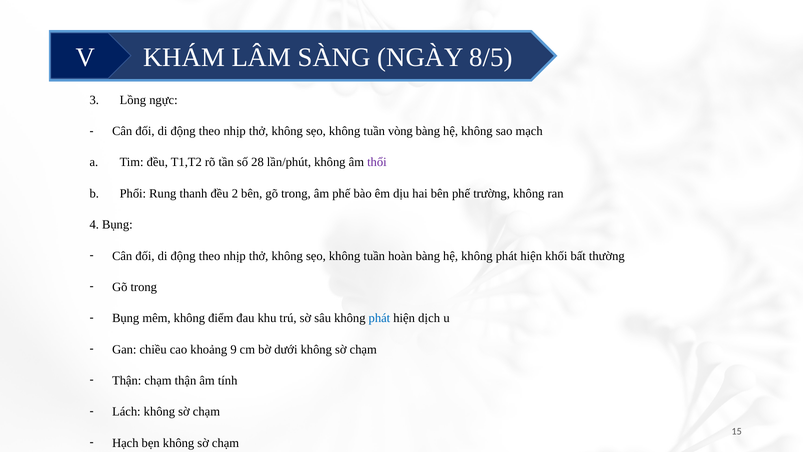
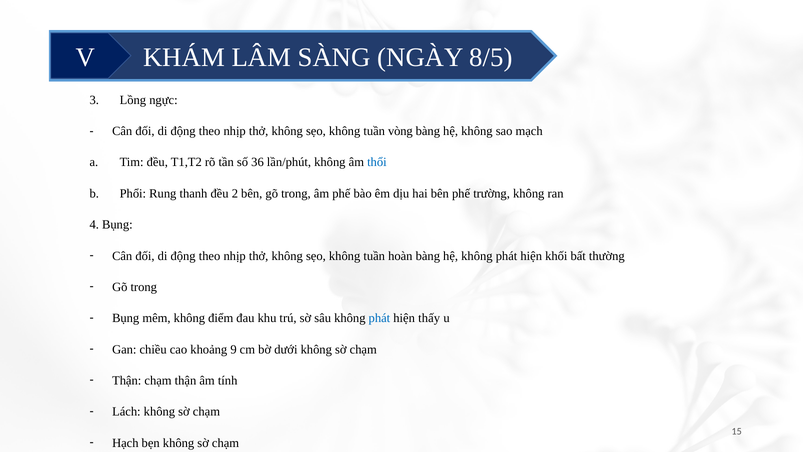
28: 28 -> 36 (257, 162)
thổi colour: purple -> blue (377, 162)
dịch: dịch -> thấy (429, 318)
